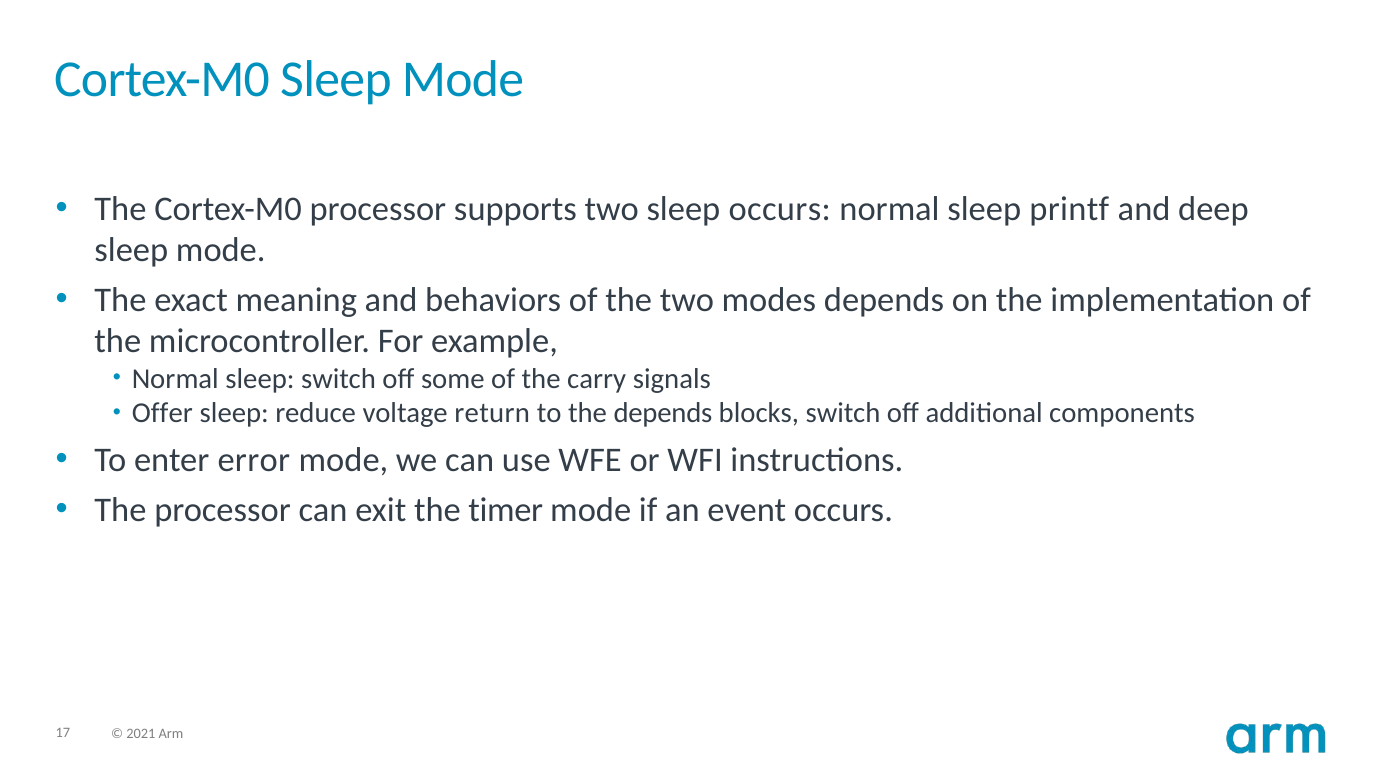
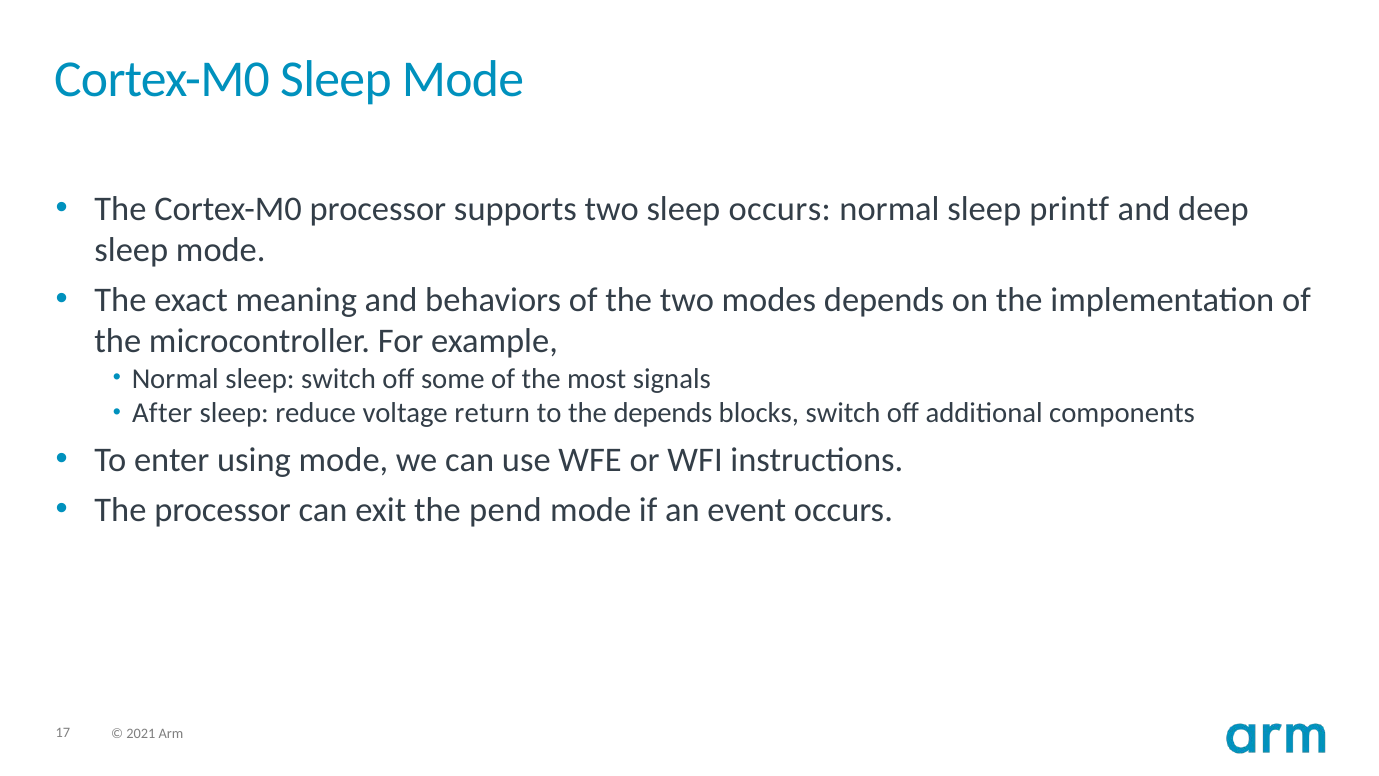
carry: carry -> most (597, 379)
Offer: Offer -> After (162, 413)
error: error -> using (254, 460)
timer: timer -> pend (505, 510)
